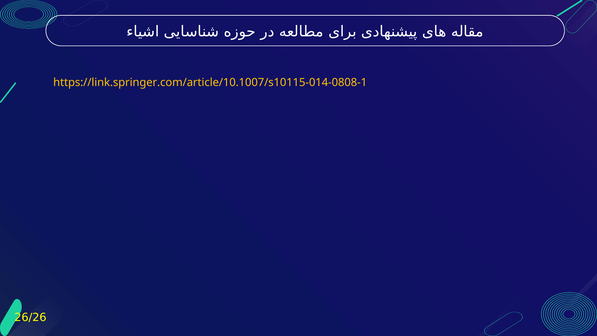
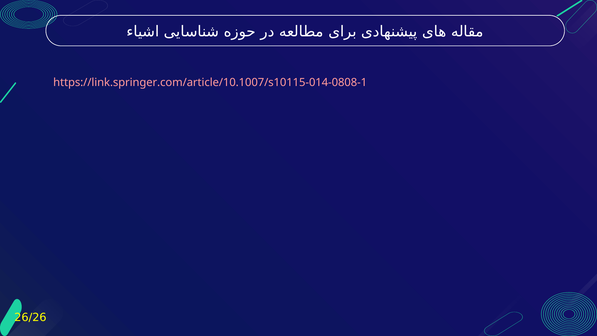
https://link.springer.com/article/10.1007/s10115-014-0808-1 colour: yellow -> pink (210, 82)
